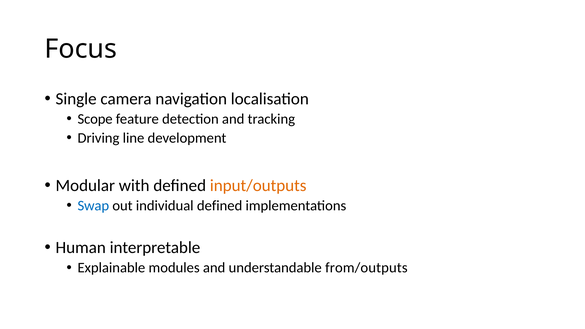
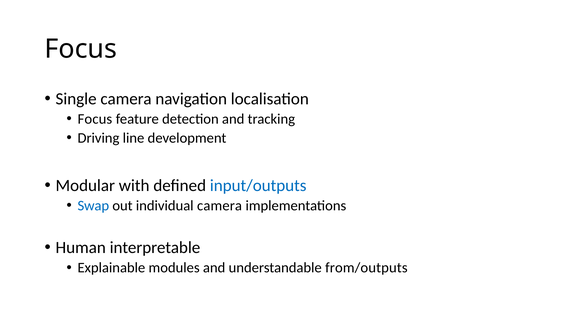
Scope: Scope -> Focus (95, 119)
input/outputs colour: orange -> blue (258, 185)
individual defined: defined -> camera (220, 206)
